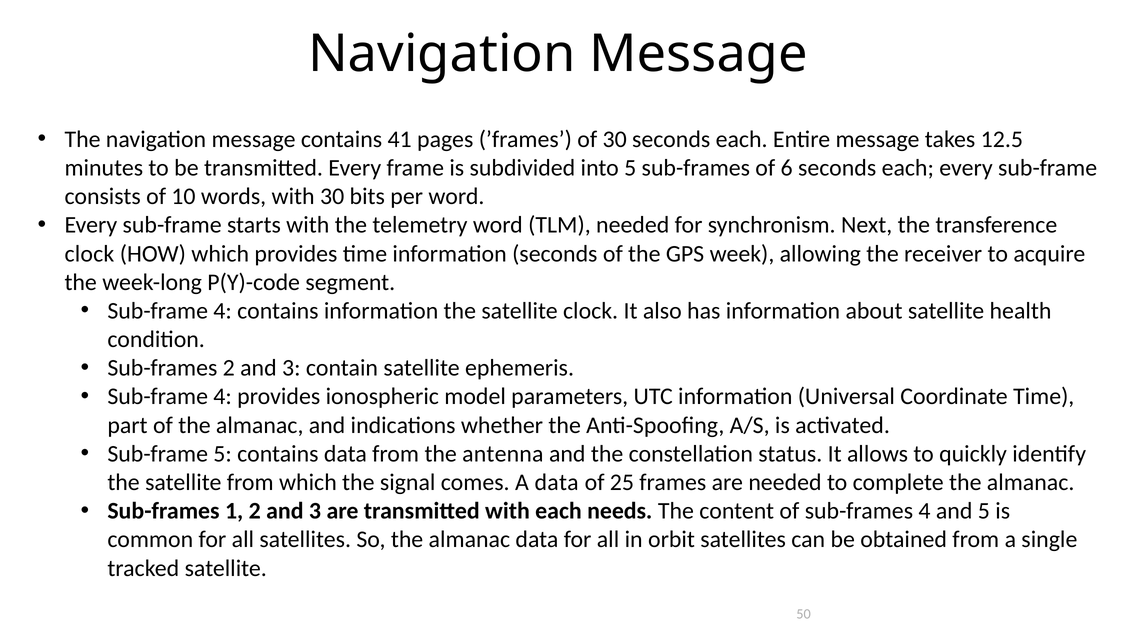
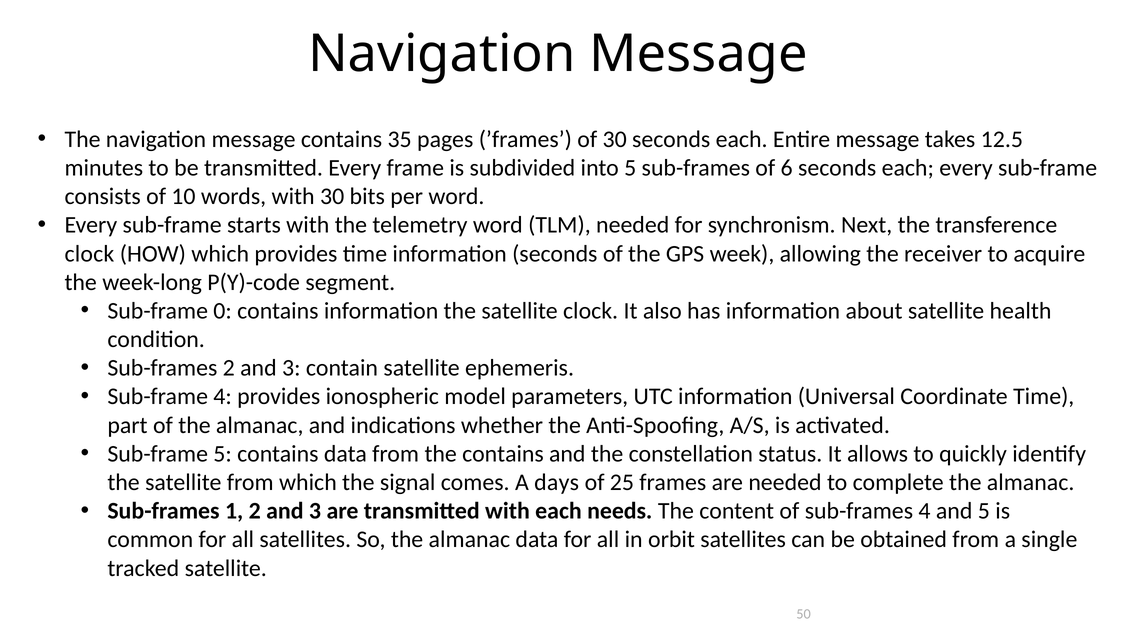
41: 41 -> 35 (400, 139)
4: 4 -> 0 (223, 311)
the antenna: antenna -> contains (503, 454)
A data: data -> days (557, 483)
